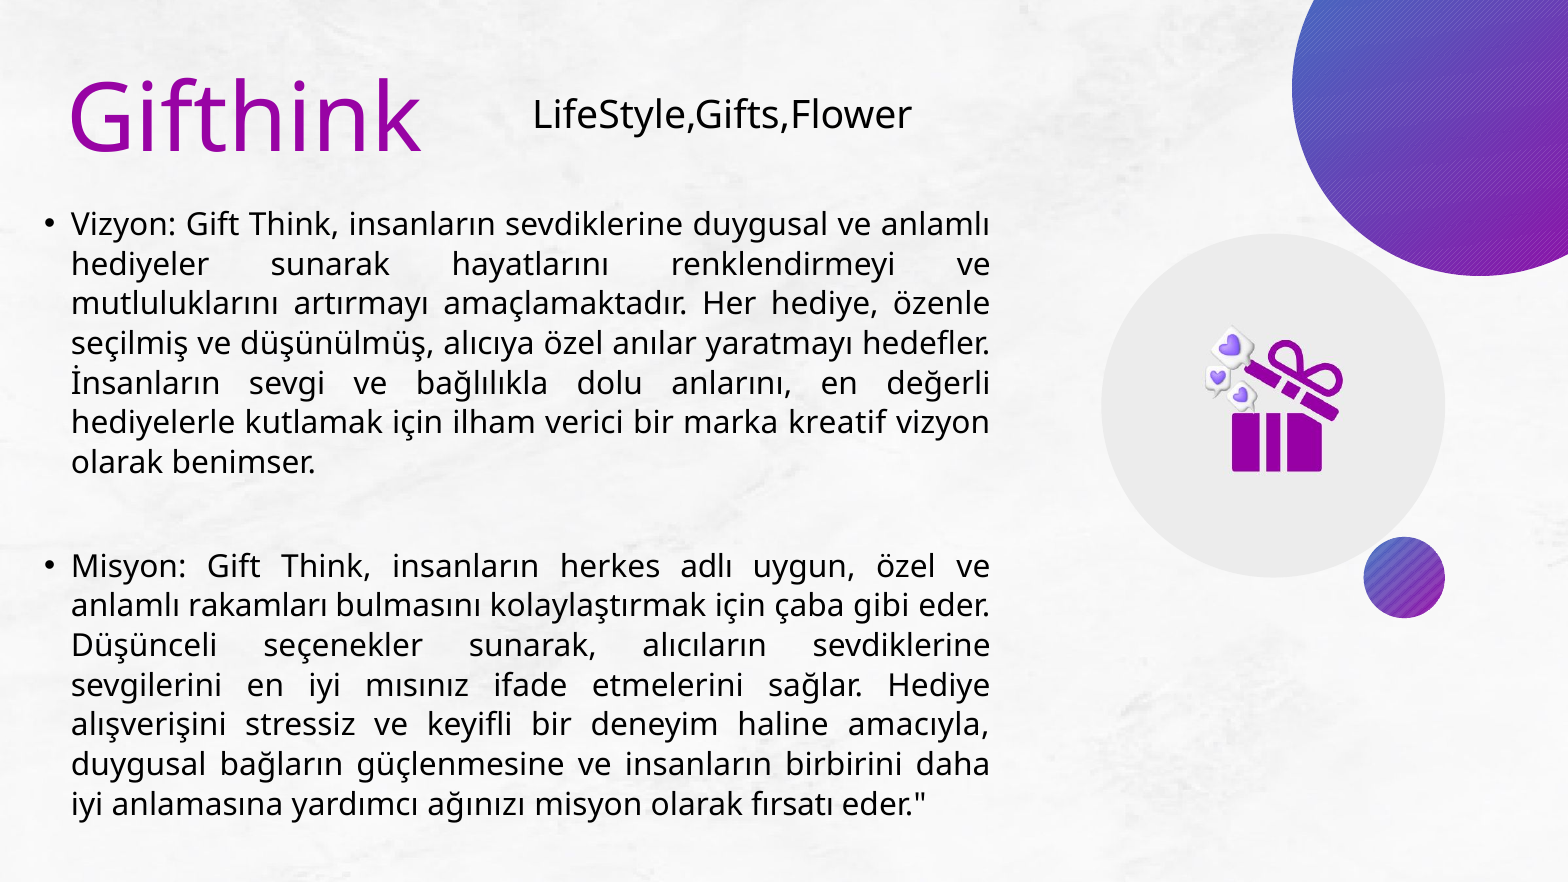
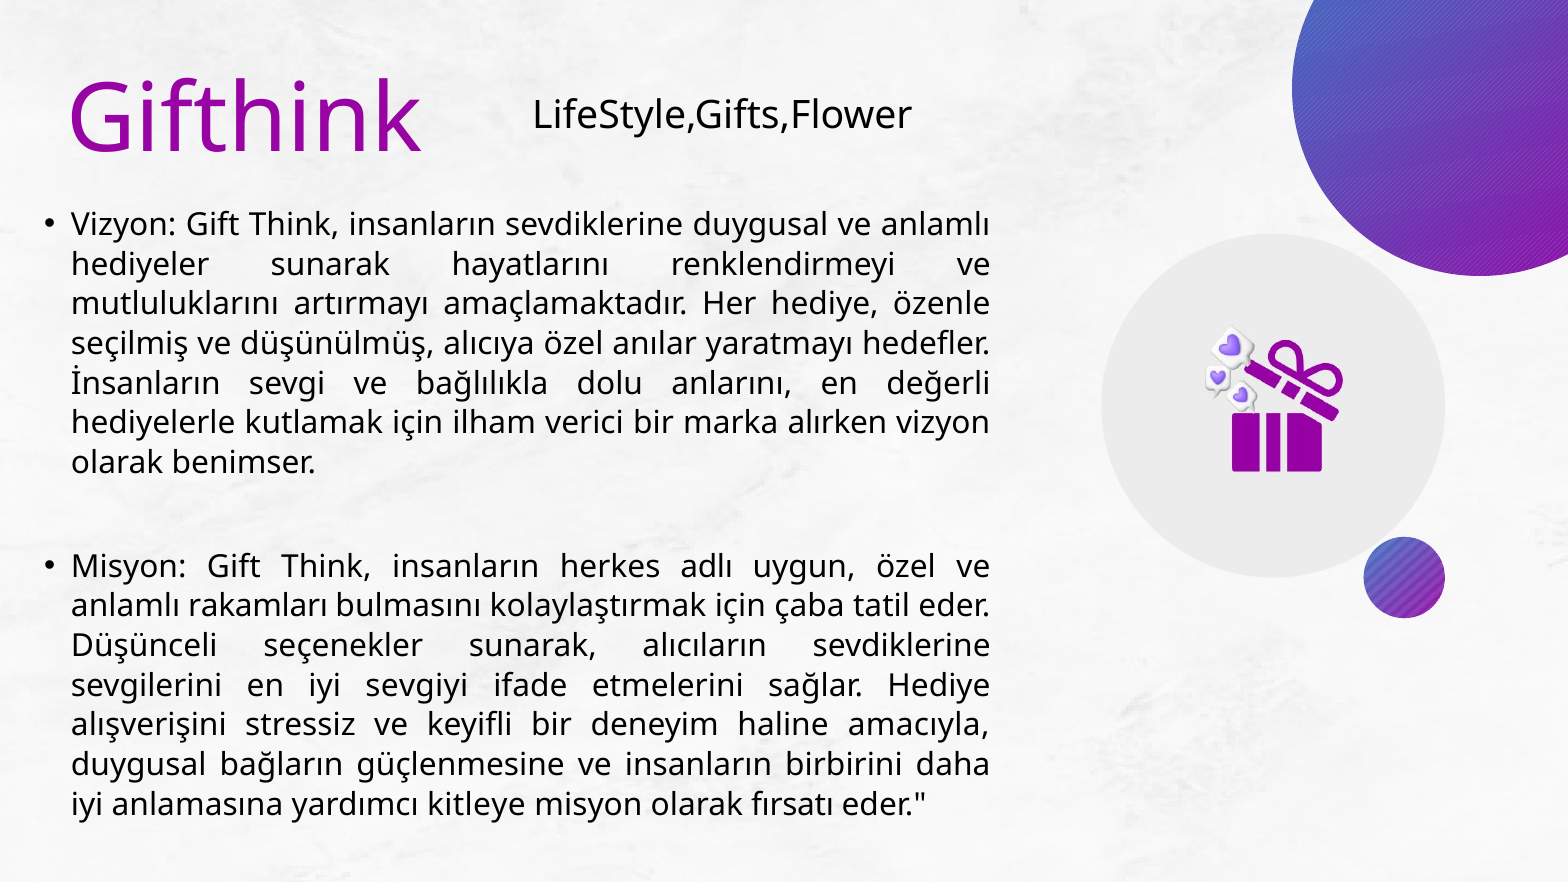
kreatif: kreatif -> alırken (837, 423)
gibi: gibi -> tatil (882, 606)
mısınız: mısınız -> sevgiyi (417, 686)
ağınızı: ağınızı -> kitleye (476, 805)
